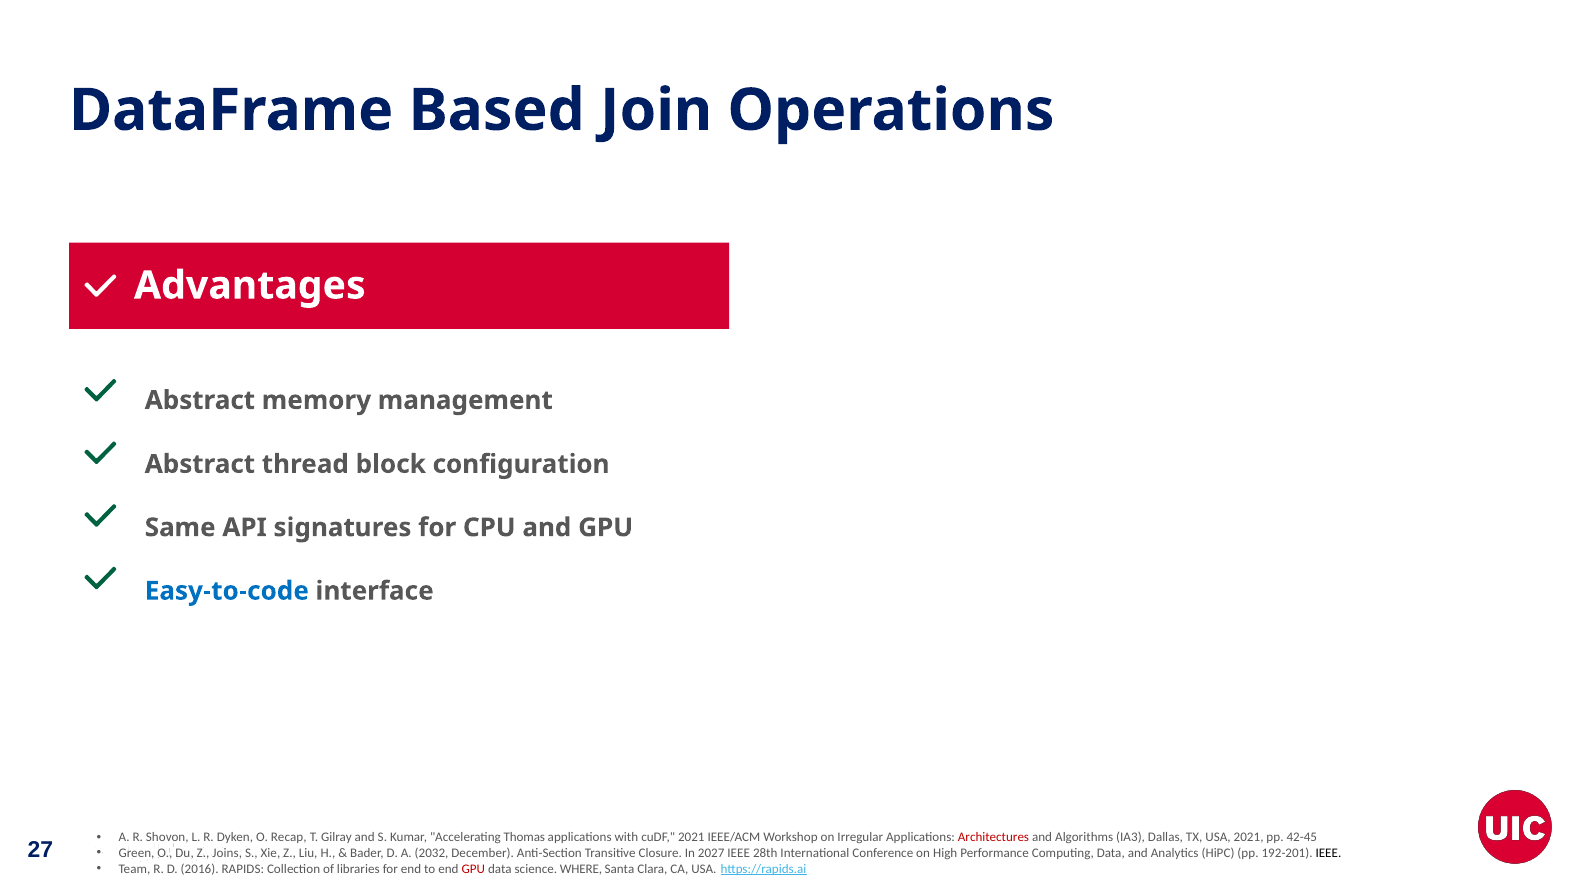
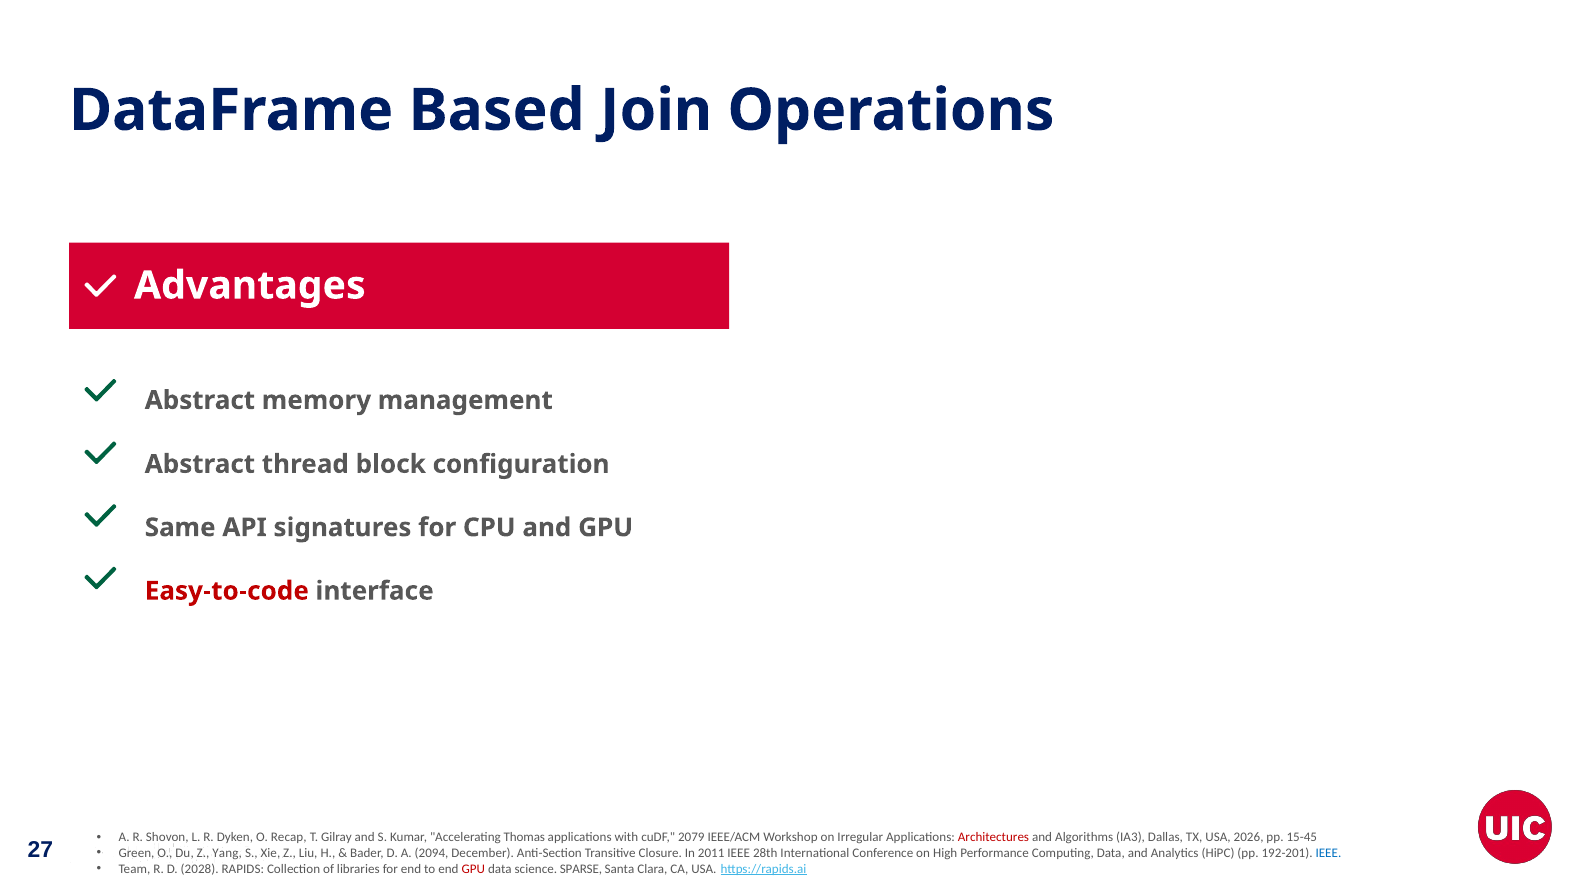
Easy-to-code colour: blue -> red (227, 591)
cuDF 2021: 2021 -> 2079 (691, 838)
USA 2021: 2021 -> 2026 (1249, 838)
42-45: 42-45 -> 15-45 (1302, 838)
Joins: Joins -> Yang (227, 853)
2032: 2032 -> 2094 (432, 853)
2027: 2027 -> 2011 (711, 853)
IEEE colour: black -> blue (1328, 853)
2016: 2016 -> 2028 (200, 869)
WHERE: WHERE -> SPARSE (581, 869)
